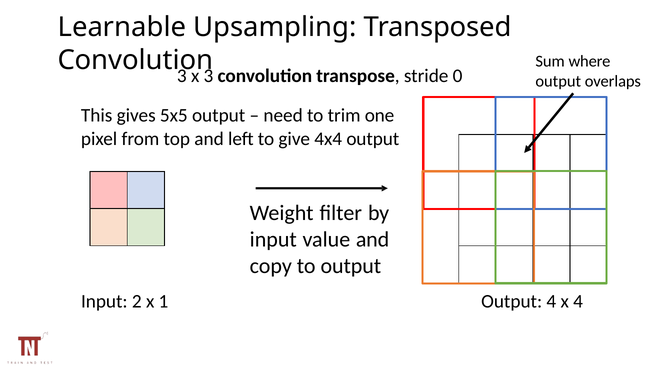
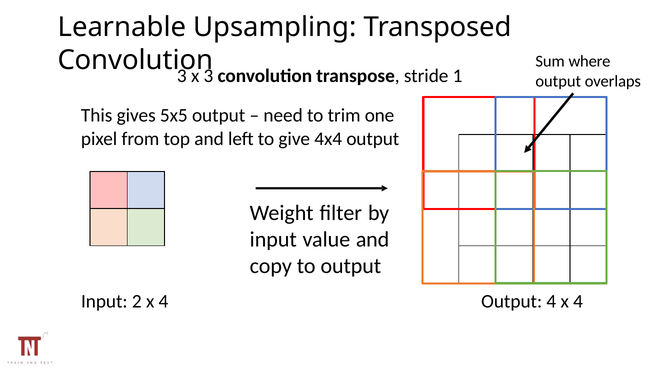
0: 0 -> 1 (458, 76)
2 x 1: 1 -> 4 (163, 302)
